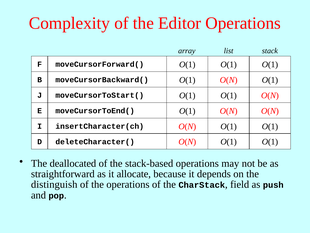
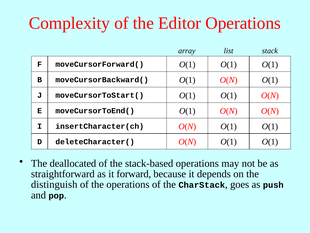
allocate: allocate -> forward (134, 174)
field: field -> goes (240, 184)
